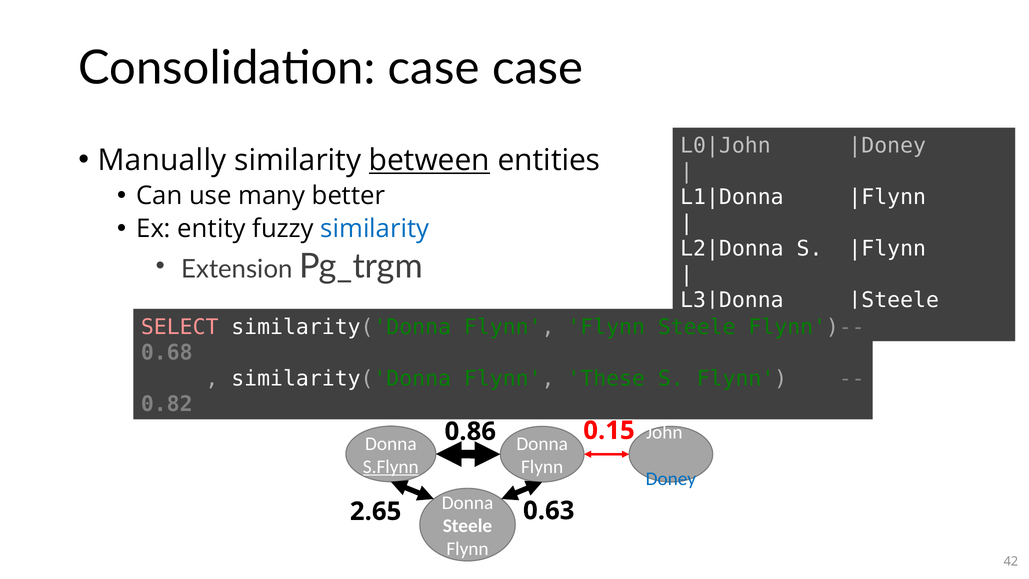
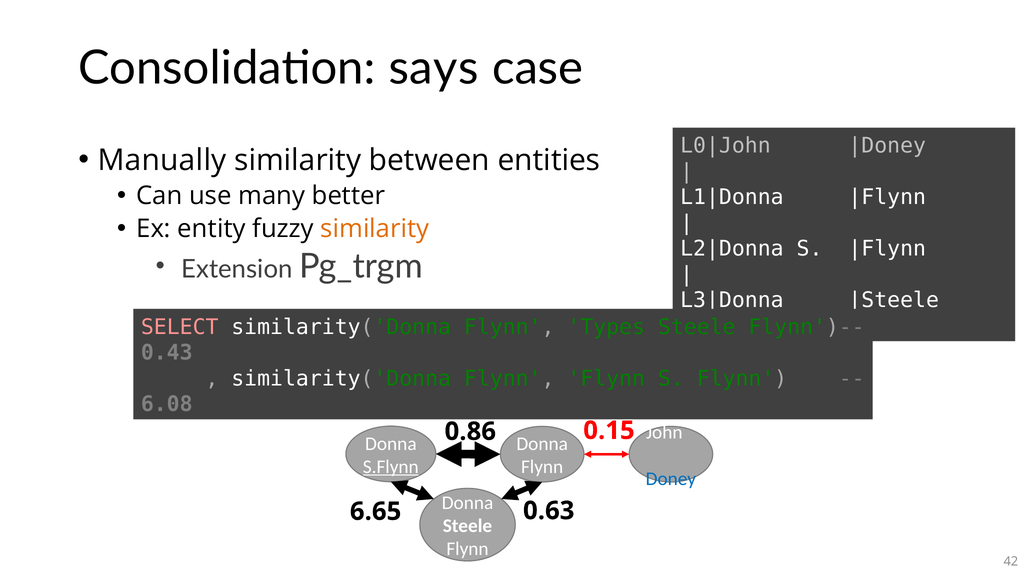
Consolidation case: case -> says (434, 68)
between underline: present -> none (429, 160)
similarity colour: blue -> orange (375, 229)
Flynn Flynn: Flynn -> Types (606, 327)
0.68: 0.68 -> 0.43 (167, 353)
Flynn These: These -> Flynn (606, 378)
0.82: 0.82 -> 6.08 (167, 404)
2.65: 2.65 -> 6.65 (376, 511)
